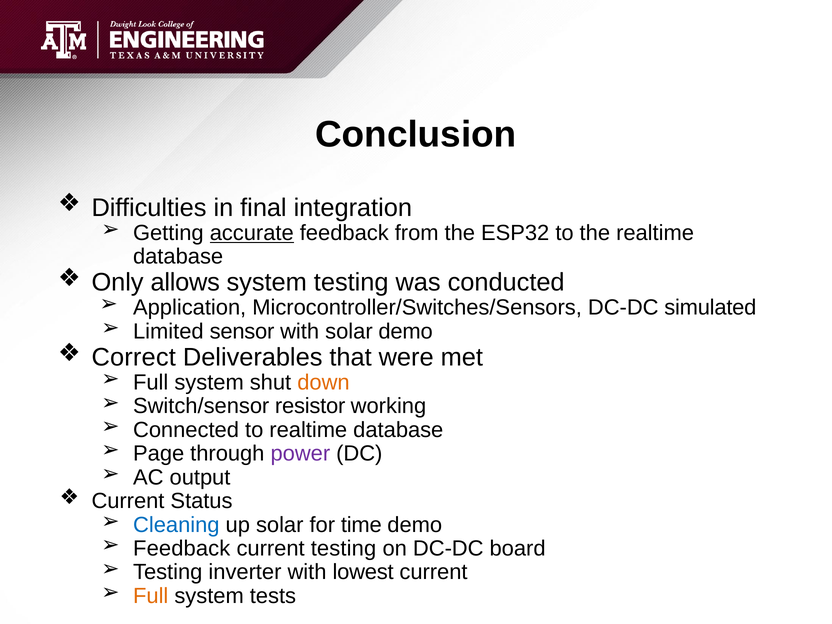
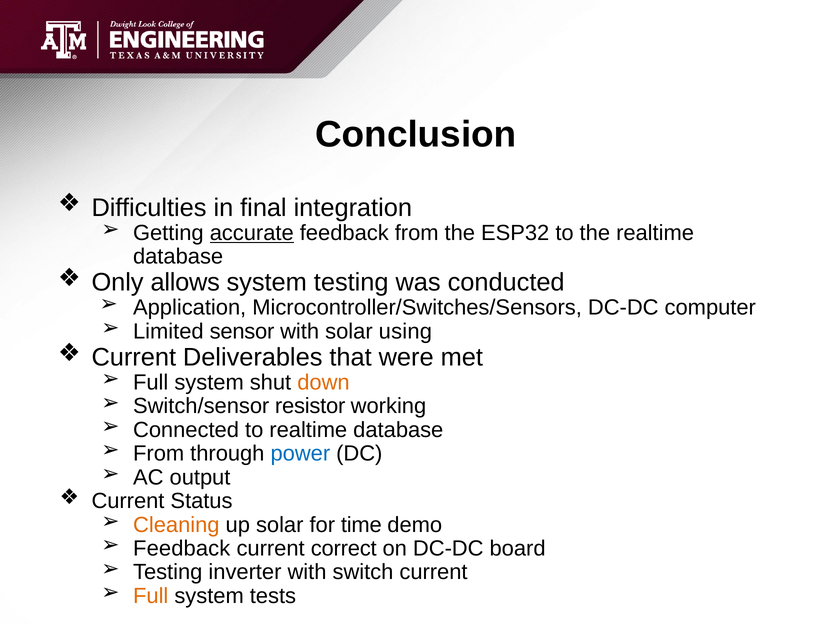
simulated: simulated -> computer (710, 308)
solar demo: demo -> using (405, 331)
Correct: Correct -> Current (134, 357)
Page: Page -> From (159, 454)
power colour: purple -> blue (300, 454)
Cleaning colour: blue -> orange (176, 525)
current testing: testing -> correct (344, 549)
lowest: lowest -> switch (363, 572)
